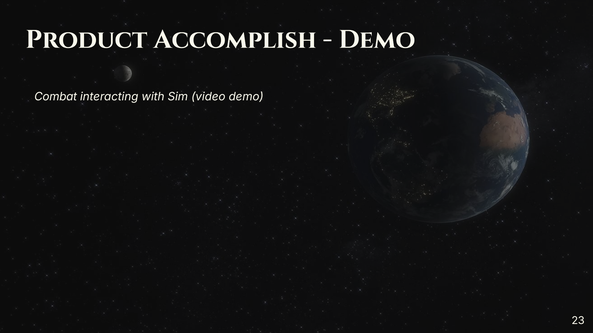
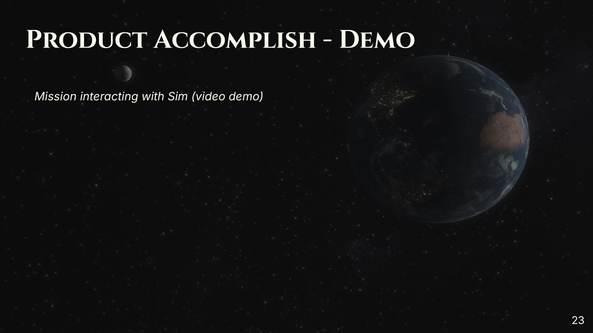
Combat: Combat -> Mission (56, 97)
